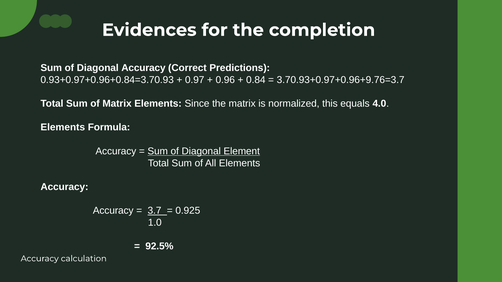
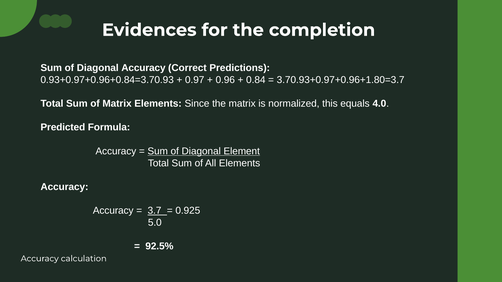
3.70.93+0.97+0.96+9.76=3.7: 3.70.93+0.97+0.96+9.76=3.7 -> 3.70.93+0.97+0.96+1.80=3.7 (341, 80)
Elements: Elements -> Predicted (63, 128)
1.0: 1.0 -> 5.0 (155, 223)
